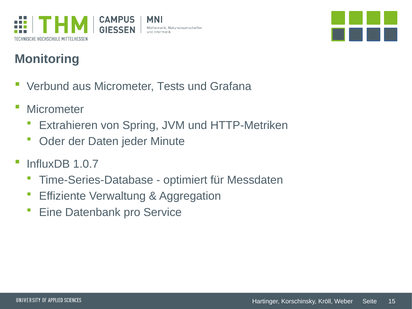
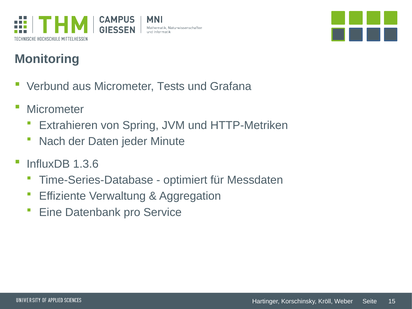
Oder: Oder -> Nach (52, 141)
1.0.7: 1.0.7 -> 1.3.6 (86, 164)
